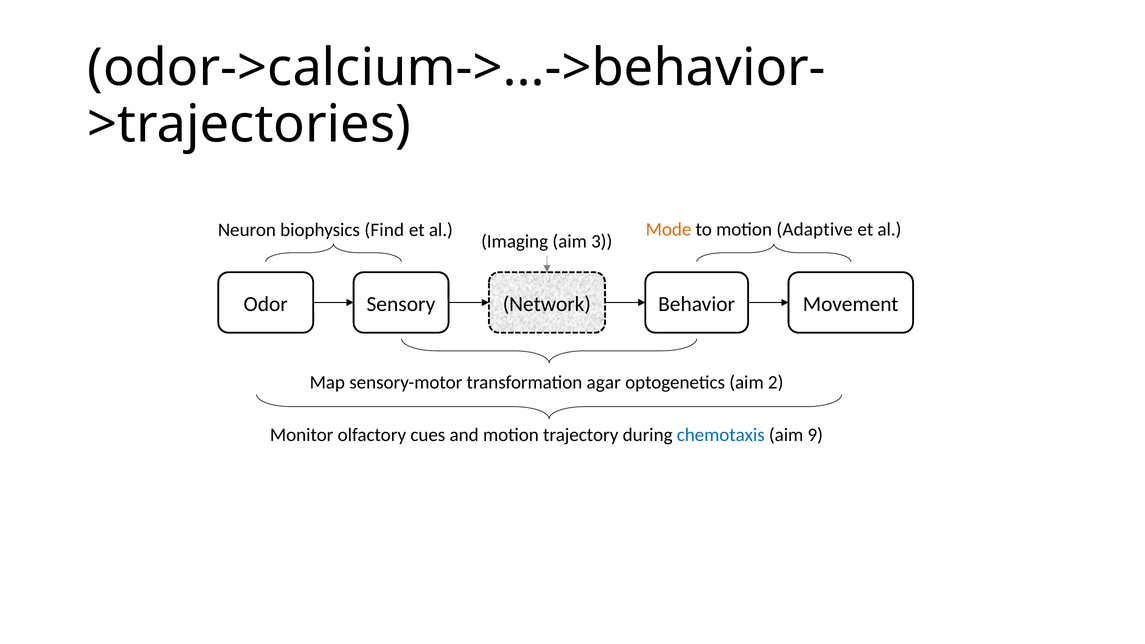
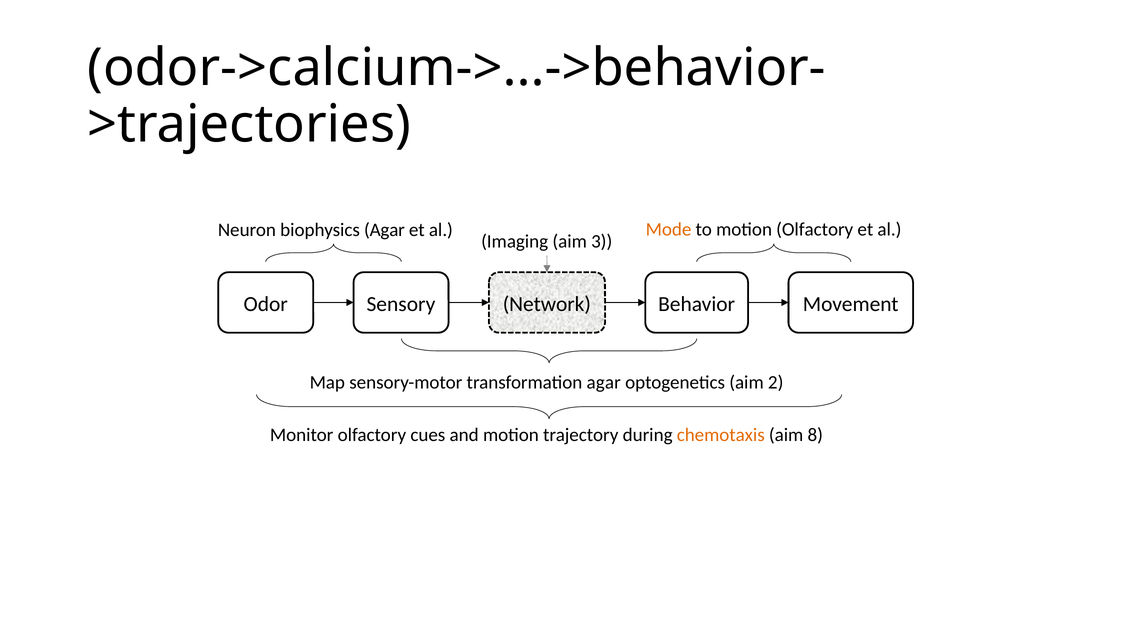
biophysics Find: Find -> Agar (384, 230)
motion Adaptive: Adaptive -> Olfactory (815, 229)
chemotaxis colour: blue -> orange (721, 435)
9: 9 -> 8 (815, 435)
